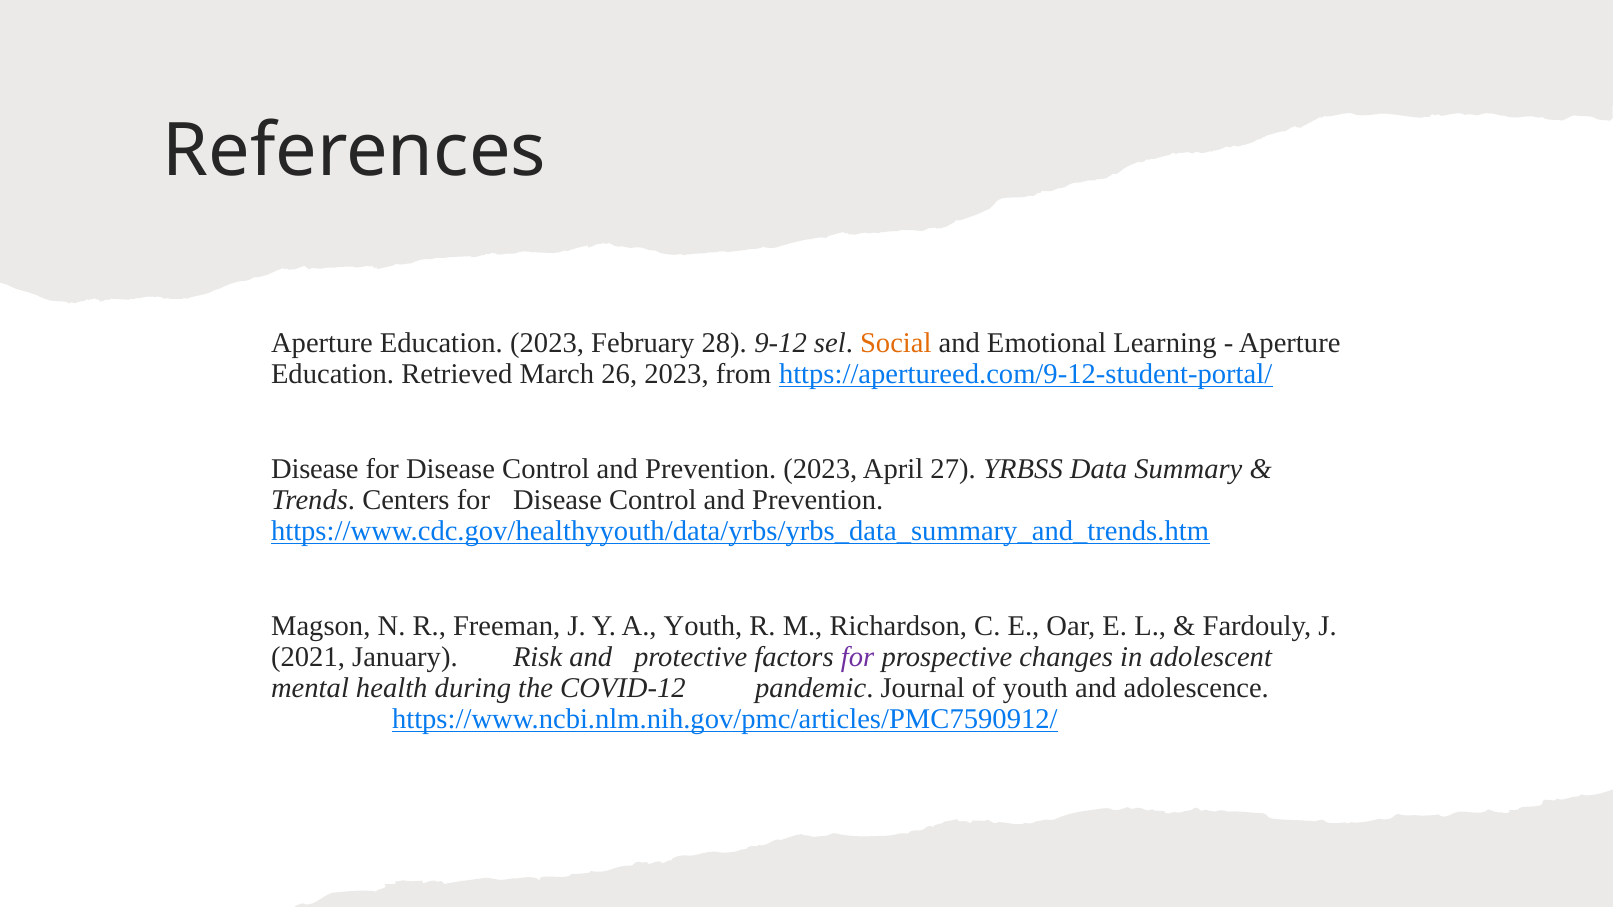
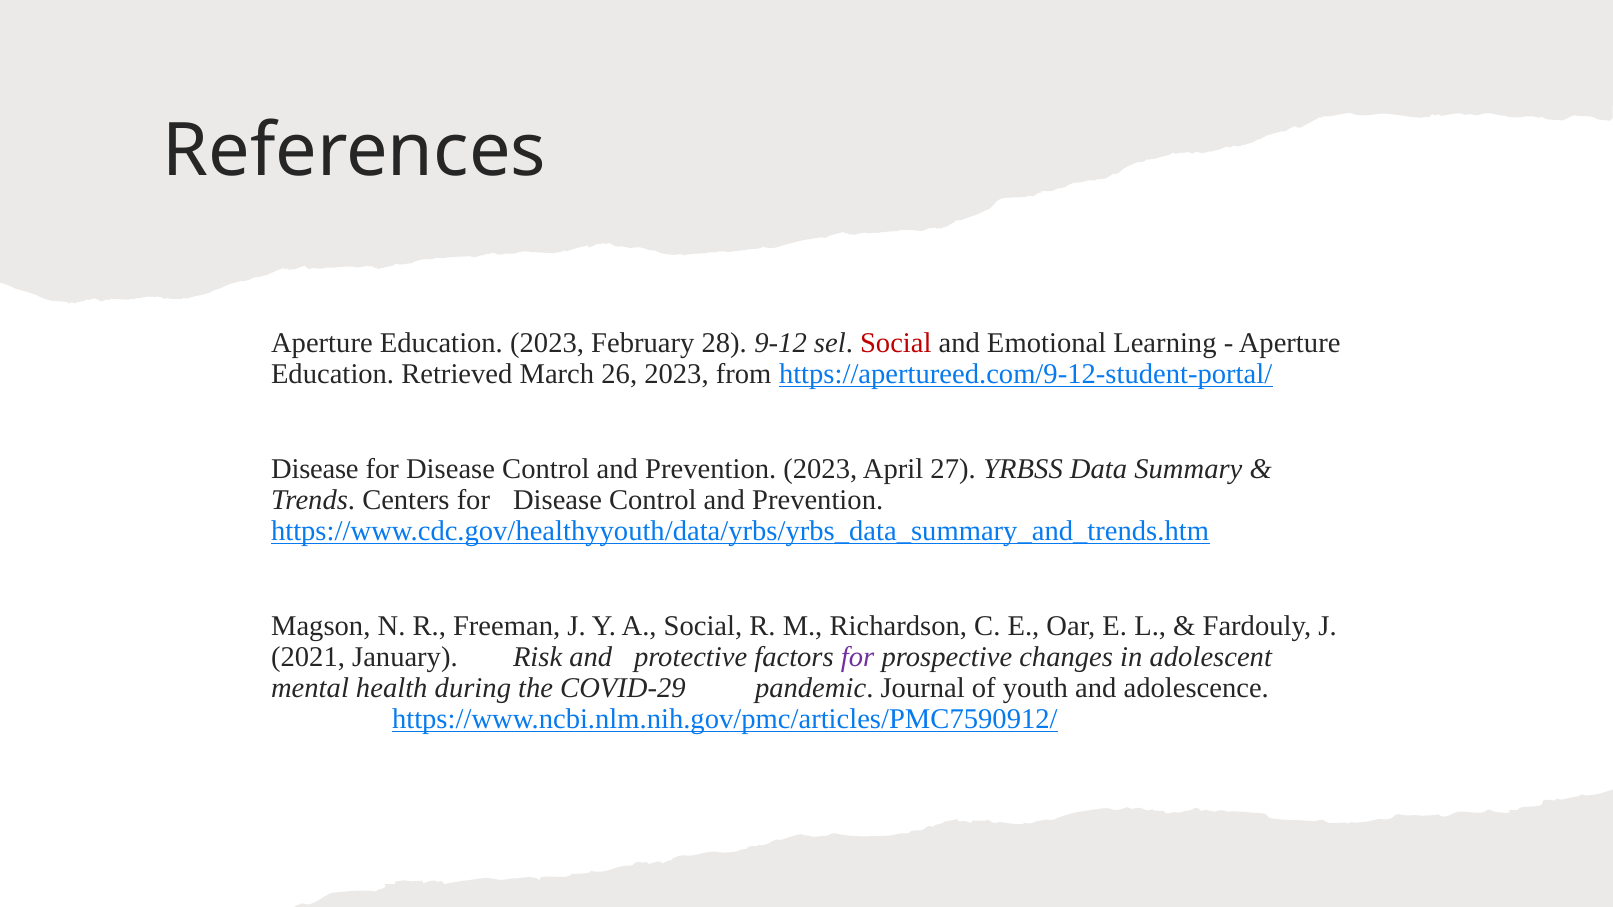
Social colour: orange -> red (896, 343)
A Youth: Youth -> Social (703, 627)
COVID-12: COVID-12 -> COVID-29 (623, 688)
